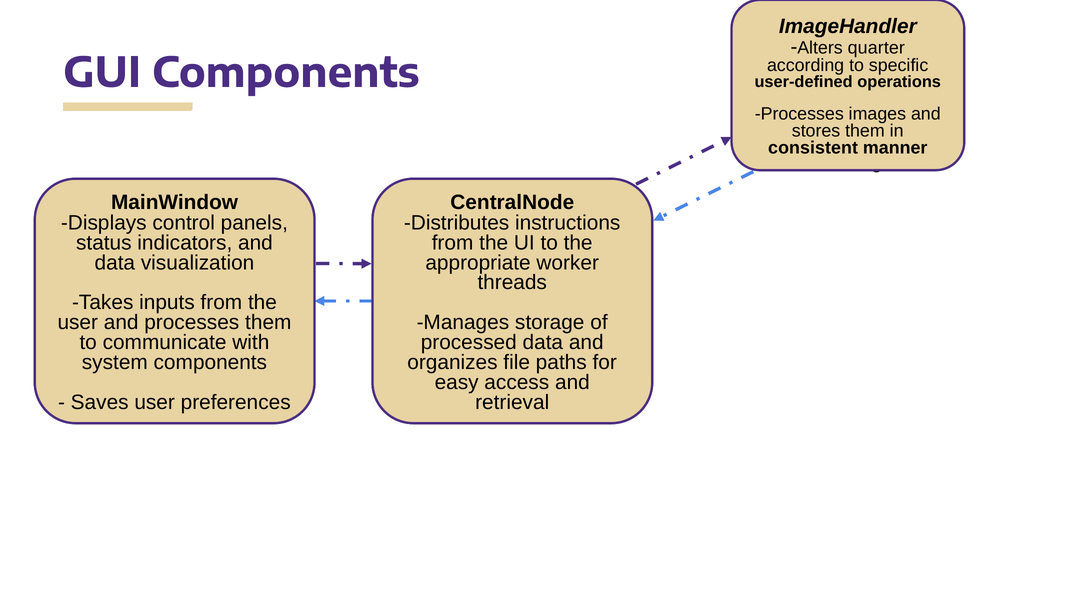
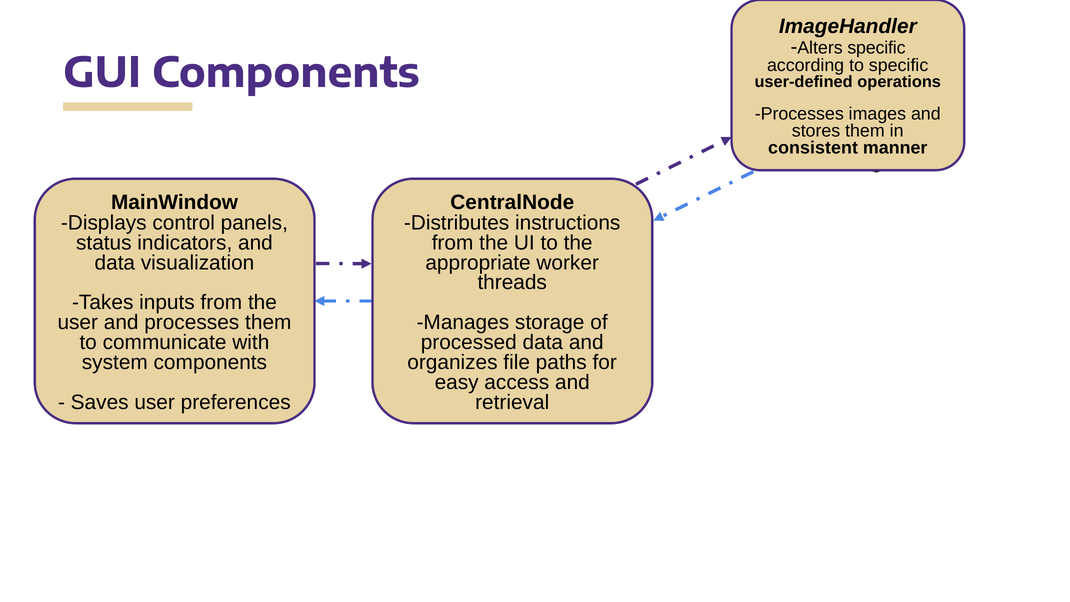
Alters quarter: quarter -> specific (876, 48)
